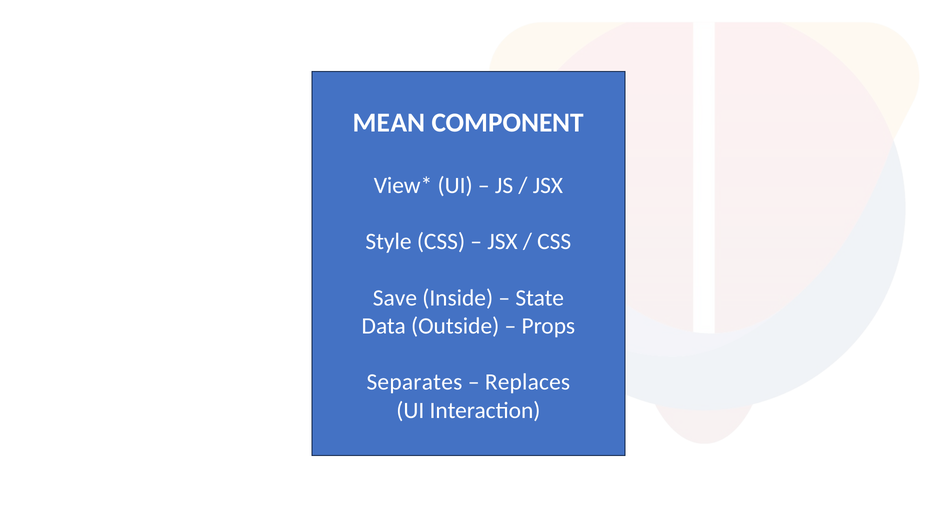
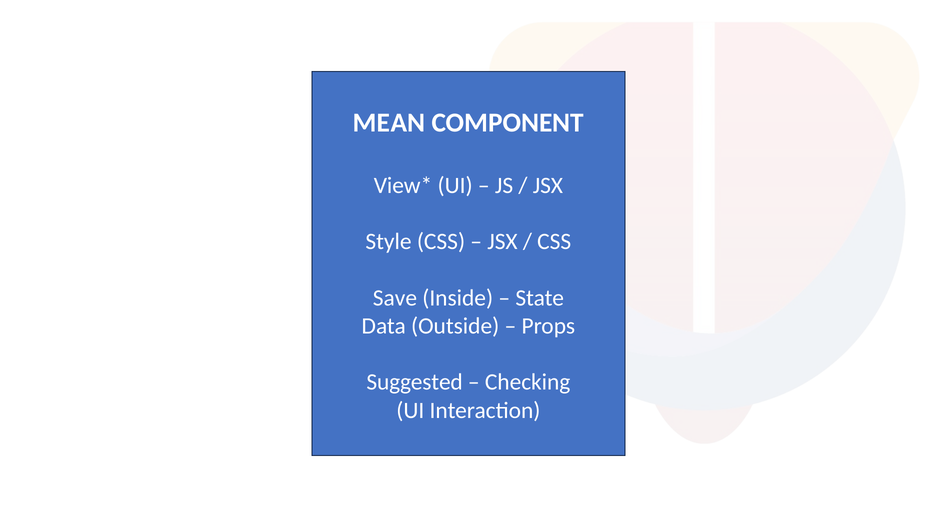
Separates: Separates -> Suggested (415, 382)
Replaces: Replaces -> Checking (528, 382)
